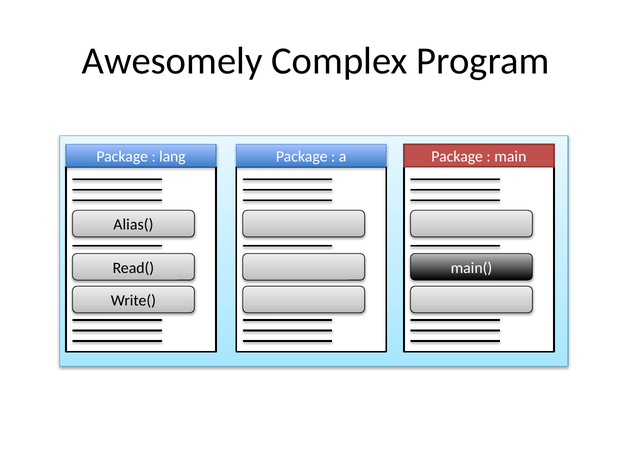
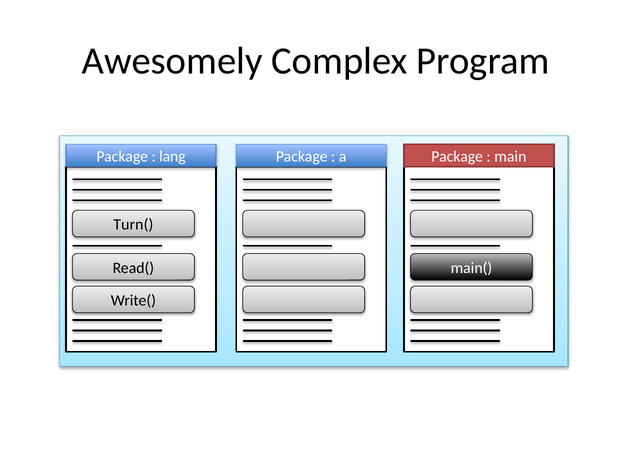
Alias(: Alias( -> Turn( (133, 225)
